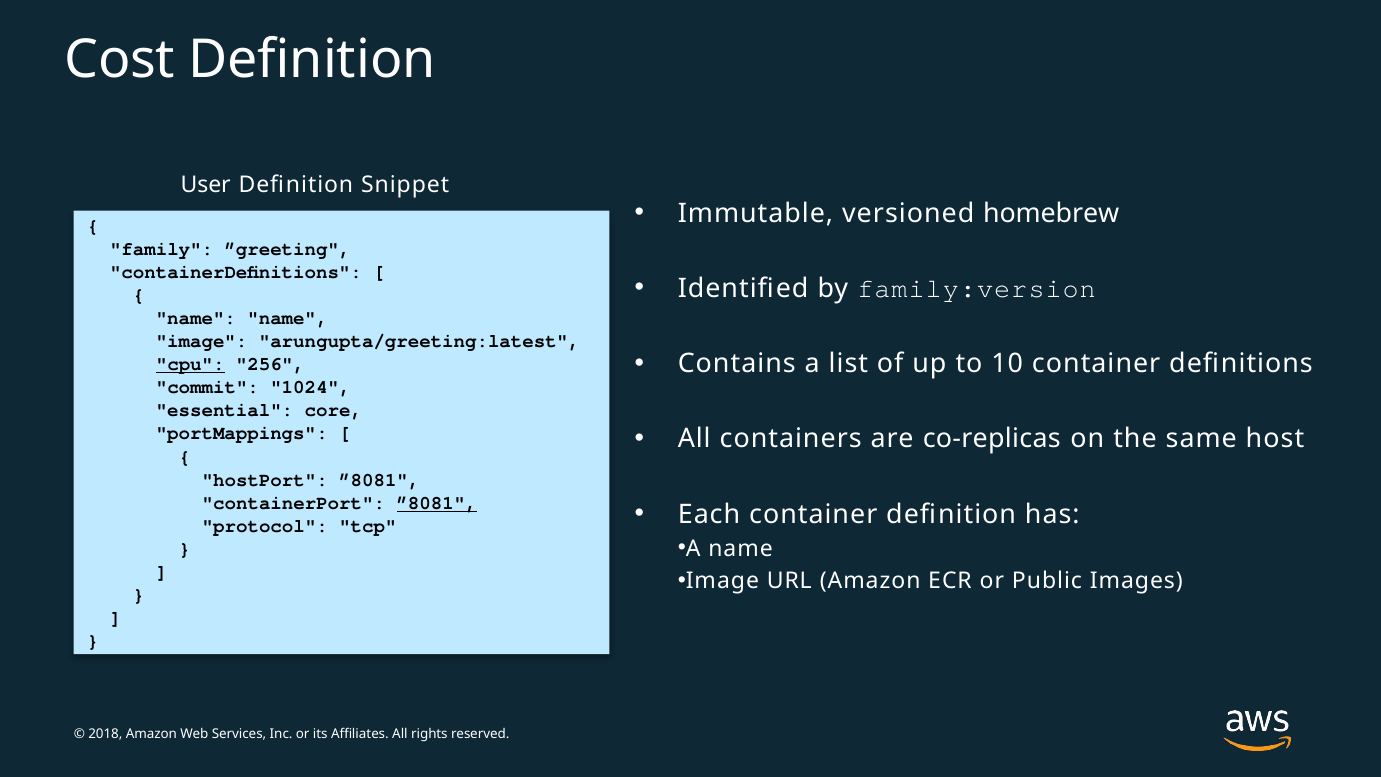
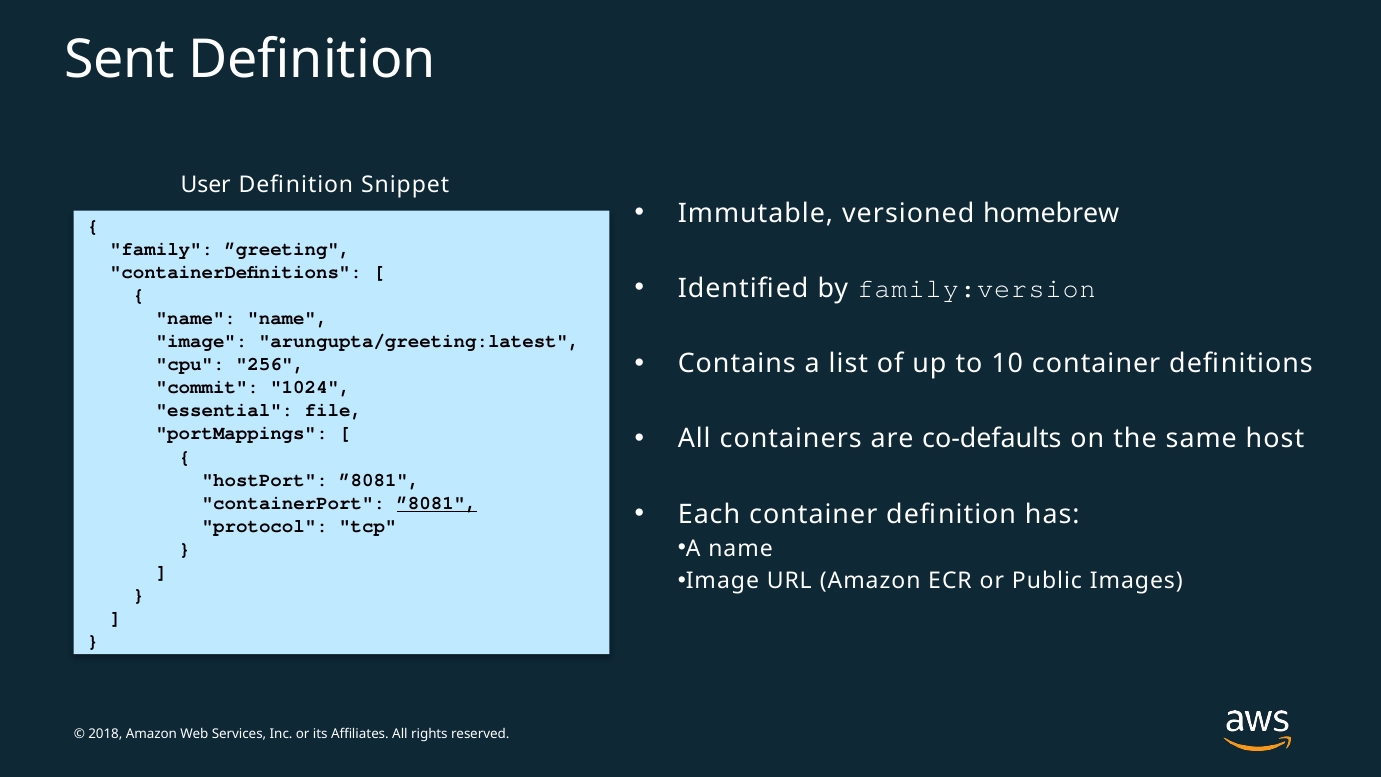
Cost: Cost -> Sent (120, 60)
cpu underline: present -> none (190, 364)
core: core -> file (333, 411)
co-replicas: co-replicas -> co-defaults (992, 439)
